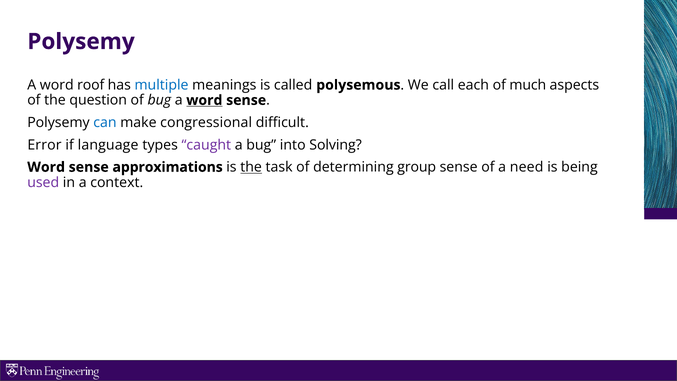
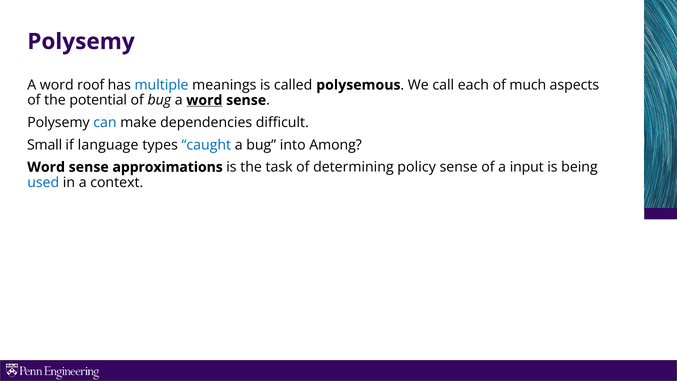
question: question -> potential (98, 100)
congressional: congressional -> dependencies (206, 122)
Error: Error -> Small (45, 145)
caught colour: purple -> blue (206, 145)
Solving: Solving -> Among (336, 145)
the underline: present -> none (251, 167)
group: group -> policy (417, 167)
need: need -> input (527, 167)
used colour: purple -> blue (43, 182)
